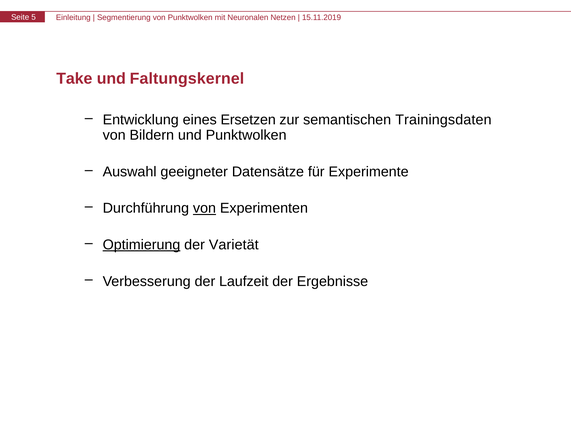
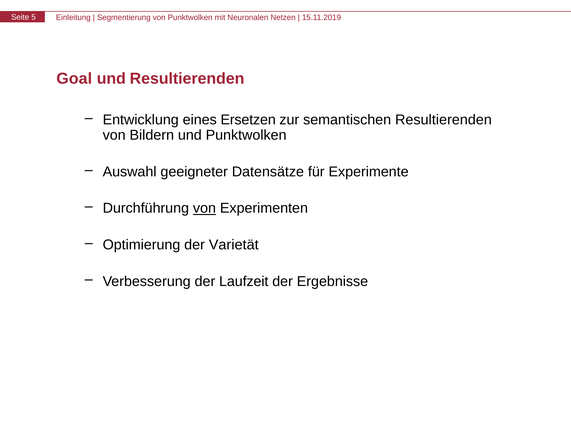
Take: Take -> Goal (74, 79)
und Faltungskernel: Faltungskernel -> Resultierenden (187, 79)
semantischen Trainingsdaten: Trainingsdaten -> Resultierenden (443, 120)
Optimierung underline: present -> none (141, 245)
